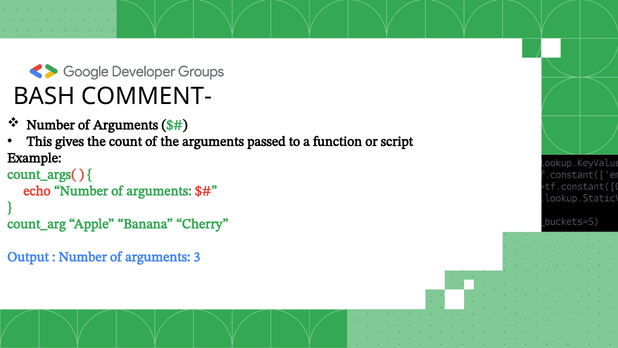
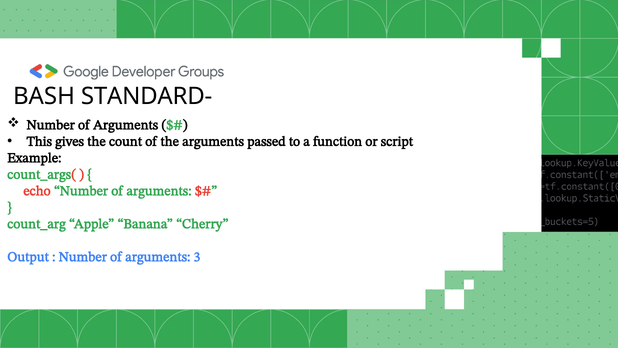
COMMENT-: COMMENT- -> STANDARD- (147, 96)
